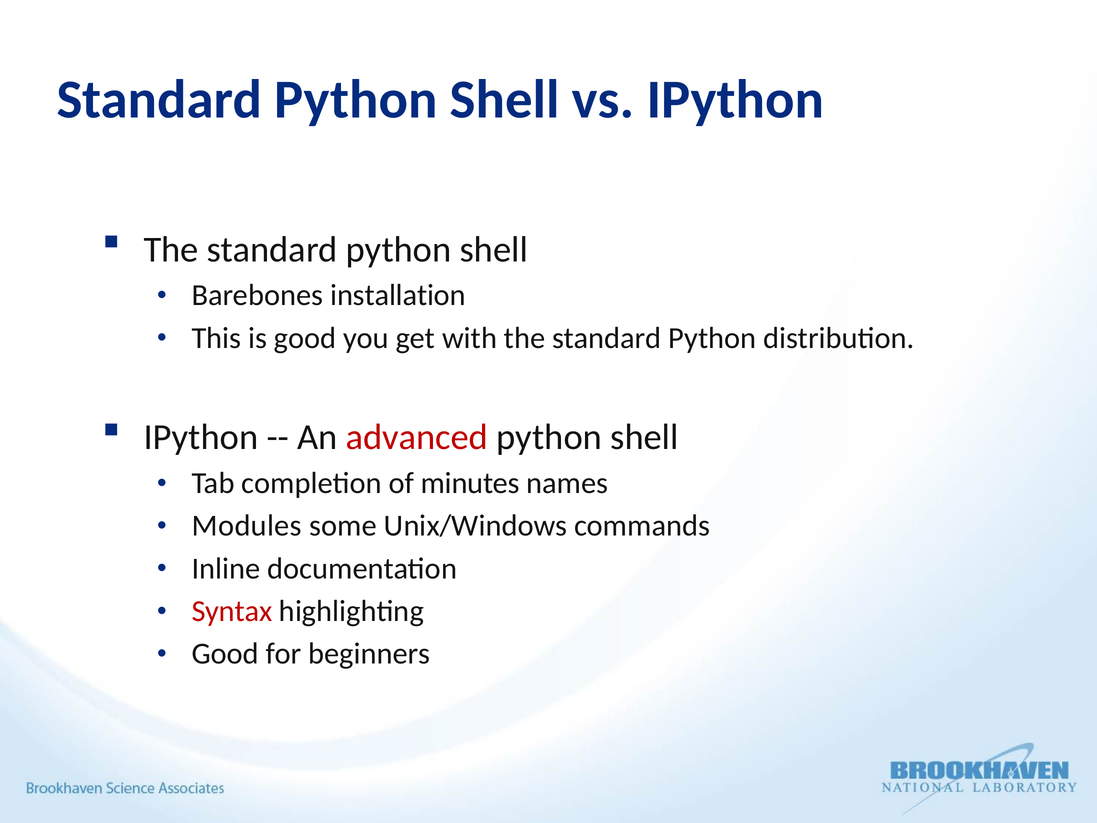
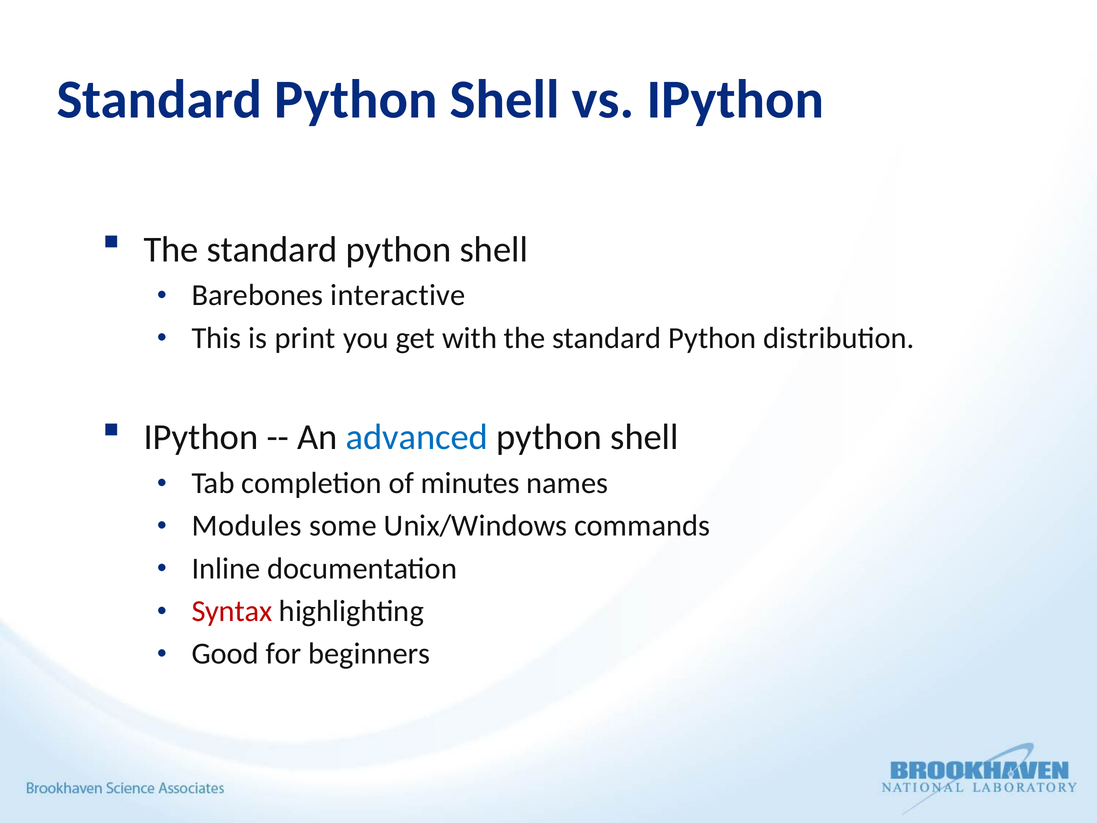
installation: installation -> interactive (398, 295)
is good: good -> print (305, 338)
advanced colour: red -> blue (417, 437)
